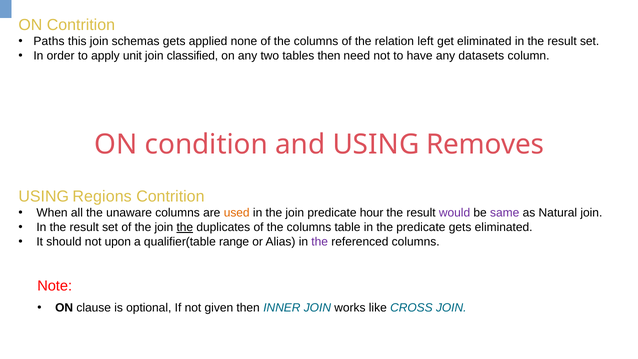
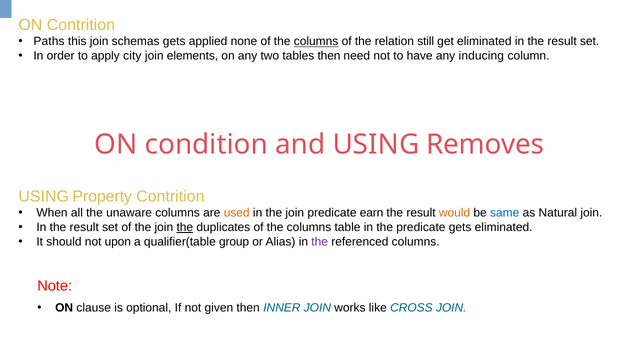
columns underline: none -> present (316, 41)
left: left -> still (426, 41)
unit: unit -> city (132, 56)
classified: classified -> elements (192, 56)
datasets: datasets -> inducing (481, 56)
Regions: Regions -> Property (102, 196)
hour: hour -> earn (372, 213)
would colour: purple -> orange (455, 213)
same colour: purple -> blue (505, 213)
range: range -> group (234, 242)
